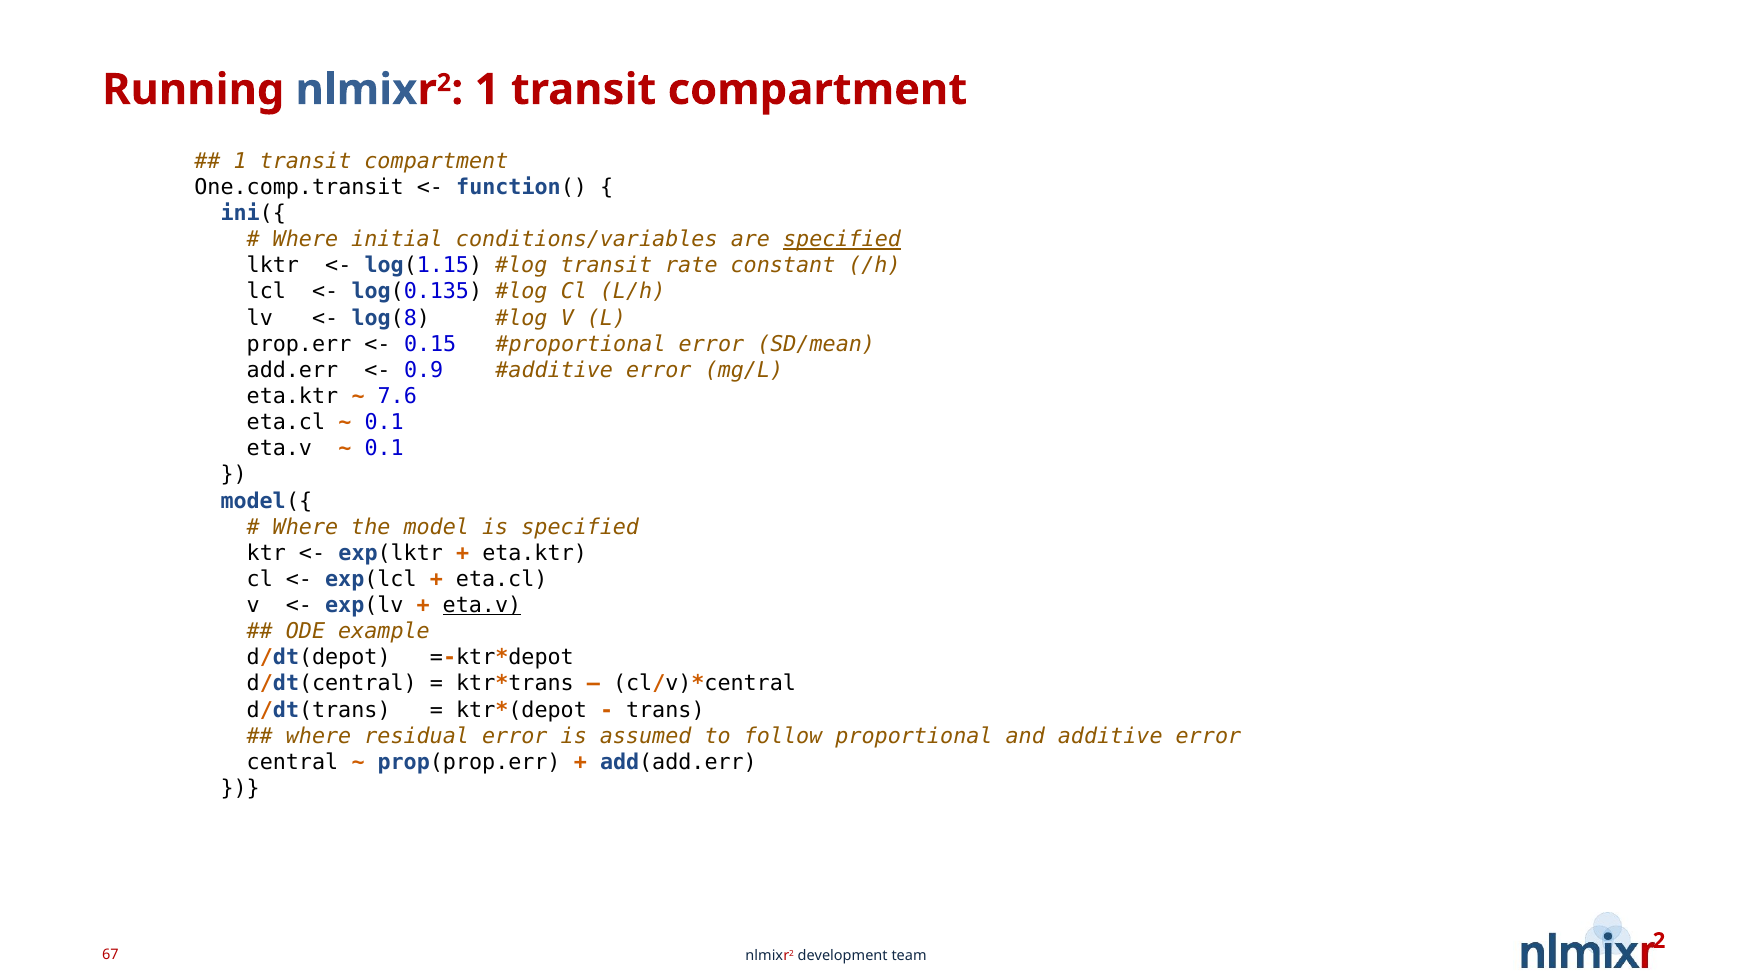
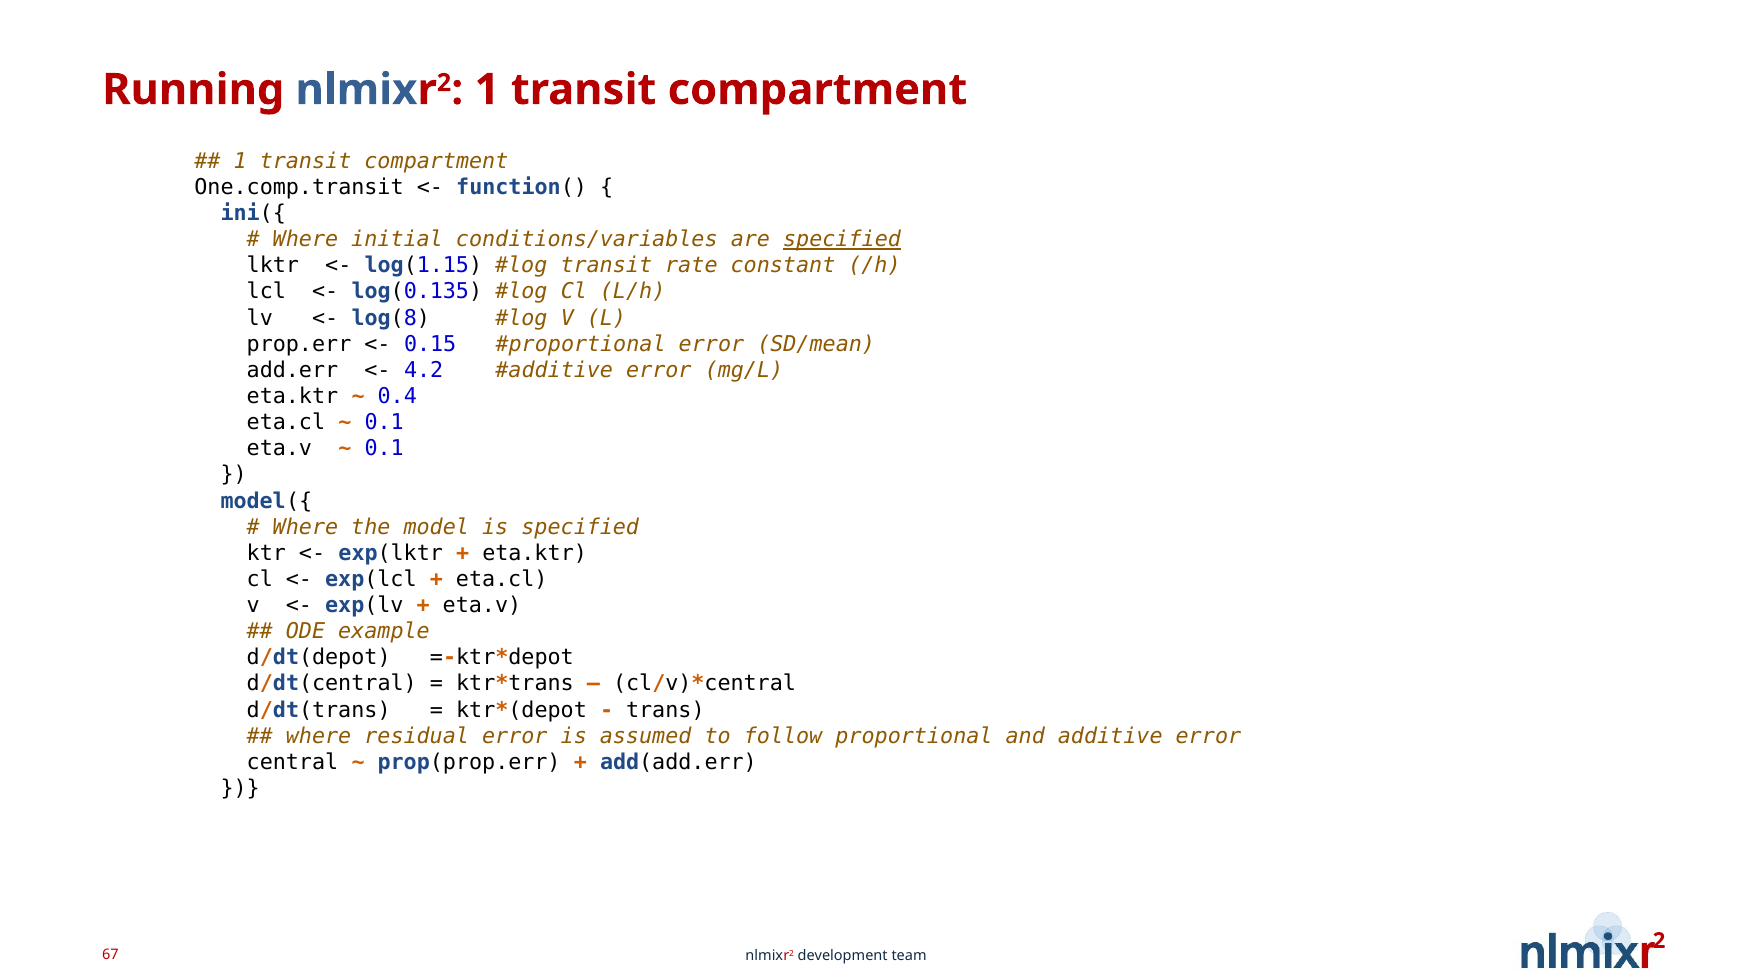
0.9: 0.9 -> 4.2 (424, 370)
7.6: 7.6 -> 0.4 (397, 396)
eta.v underline: present -> none (482, 605)
